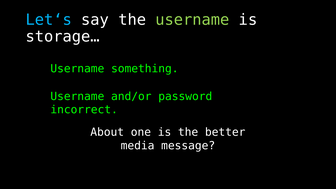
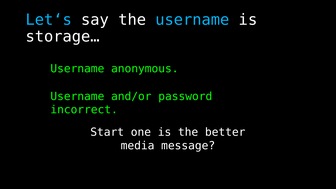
username colour: light green -> light blue (192, 20)
something: something -> anonymous (145, 69)
About: About -> Start (107, 132)
